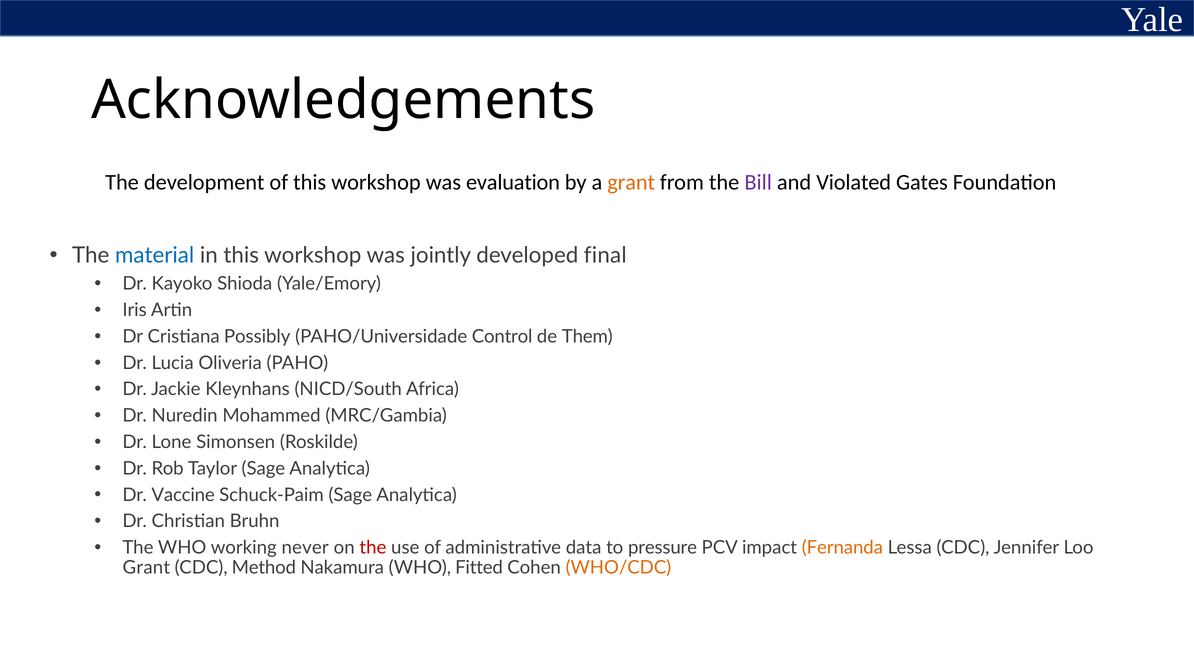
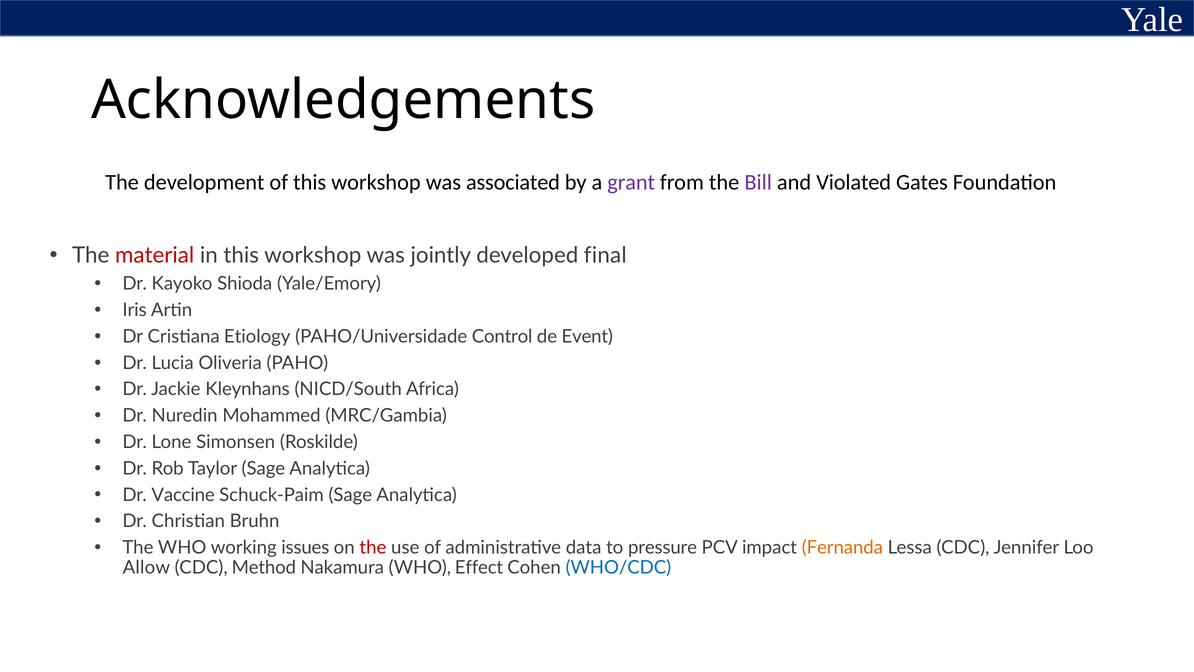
evaluation: evaluation -> associated (513, 182)
grant colour: orange -> purple (631, 182)
material colour: blue -> red (155, 255)
Possibly: Possibly -> Etiology (257, 336)
Them: Them -> Event (587, 336)
never: never -> issues (305, 547)
Grant: Grant -> Allow (146, 567)
Fitted: Fitted -> Effect (479, 567)
WHO/CDC colour: orange -> blue (618, 567)
